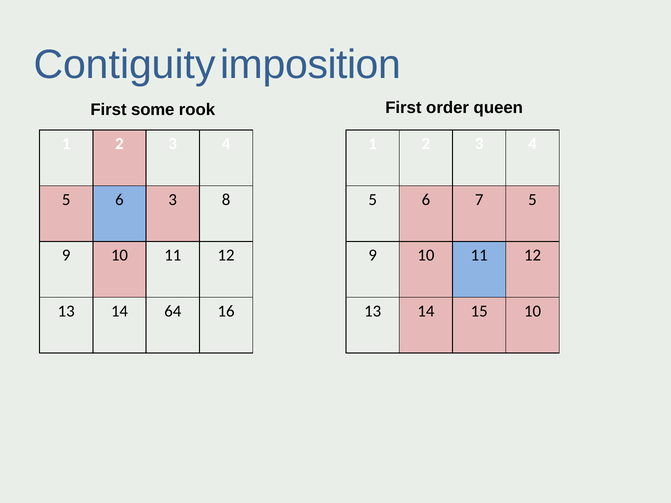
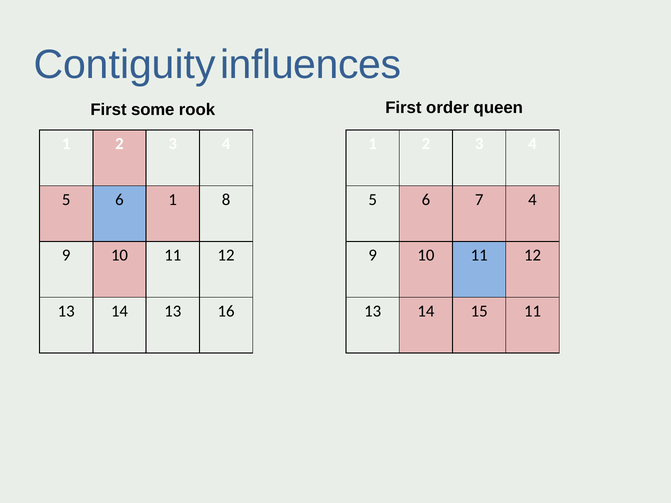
imposition: imposition -> influences (311, 65)
6 3: 3 -> 1 (173, 200)
7 5: 5 -> 4 (532, 200)
14 64: 64 -> 13 (173, 311)
15 10: 10 -> 11 (533, 311)
